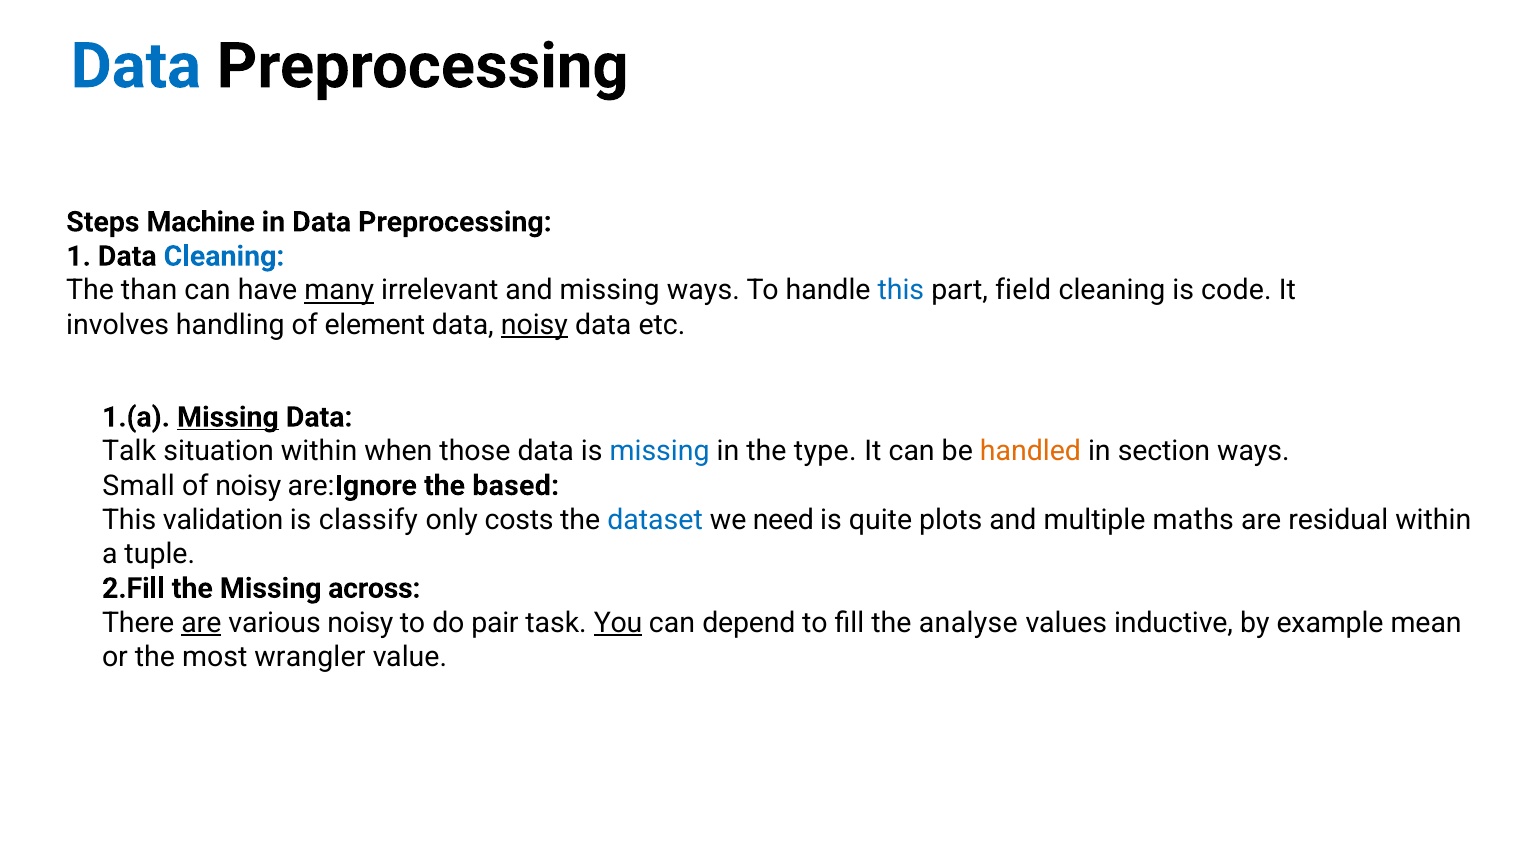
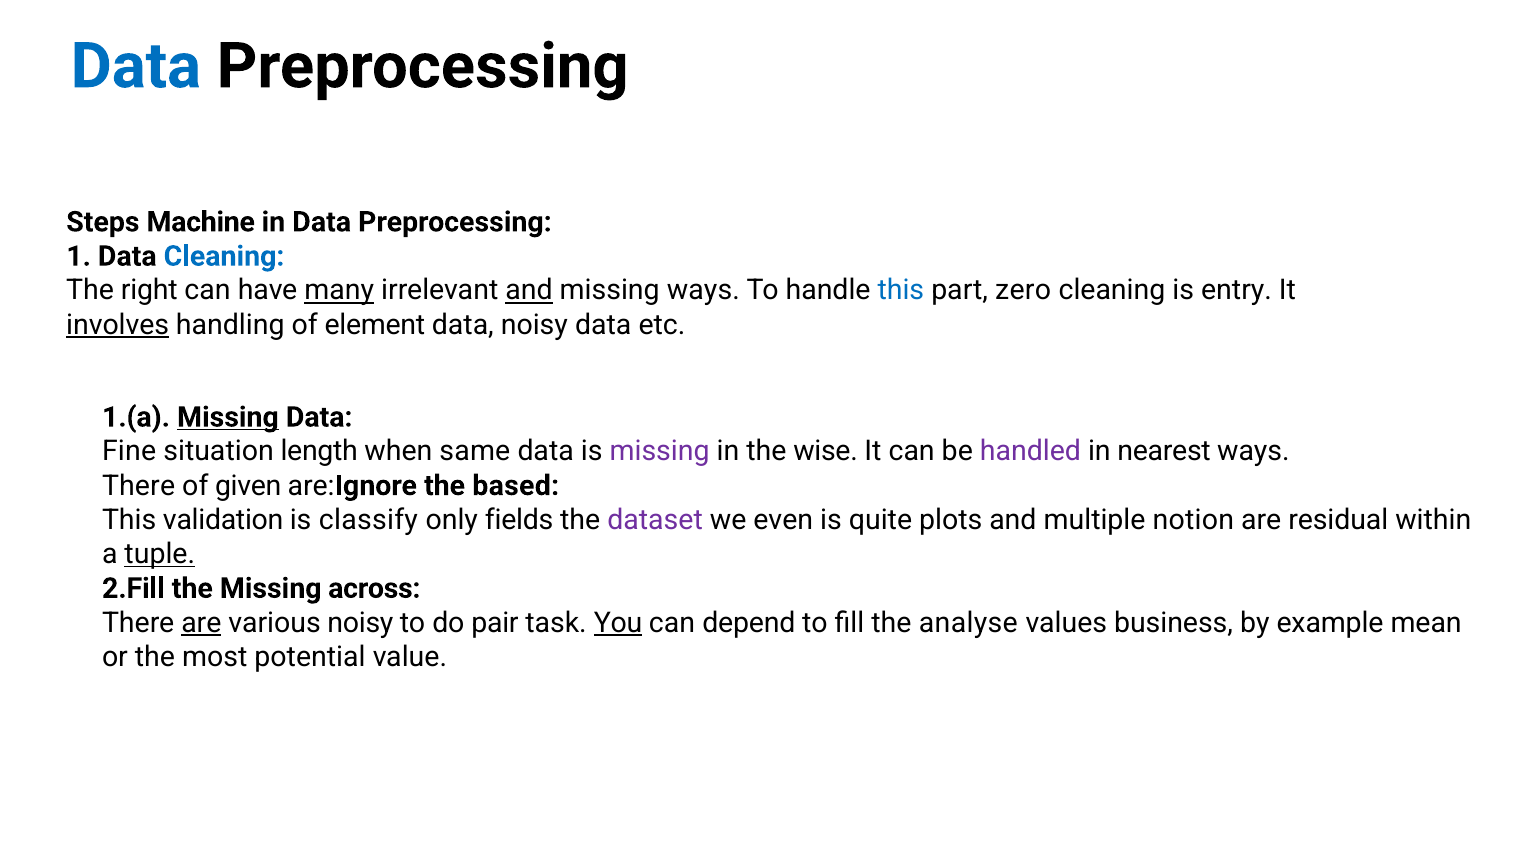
than: than -> right (149, 290)
and underline: none -> present (529, 290)
field: field -> zero (1023, 290)
code: code -> entry (1237, 290)
involves underline: none -> present (118, 325)
noisy underline: present -> none (534, 325)
Talk: Talk -> Fine (129, 451)
situation within: within -> length (319, 451)
those: those -> same (475, 451)
missing colour: blue -> purple (660, 451)
type: type -> wise (826, 451)
handled colour: orange -> purple (1030, 451)
section: section -> nearest (1164, 451)
Small: Small -> There (139, 485)
of noisy: noisy -> given (248, 485)
costs: costs -> fields (519, 520)
dataset colour: blue -> purple (655, 520)
need: need -> even (783, 520)
maths: maths -> notion (1193, 520)
tuple underline: none -> present (160, 554)
inductive: inductive -> business (1174, 622)
wrangler: wrangler -> potential (310, 656)
